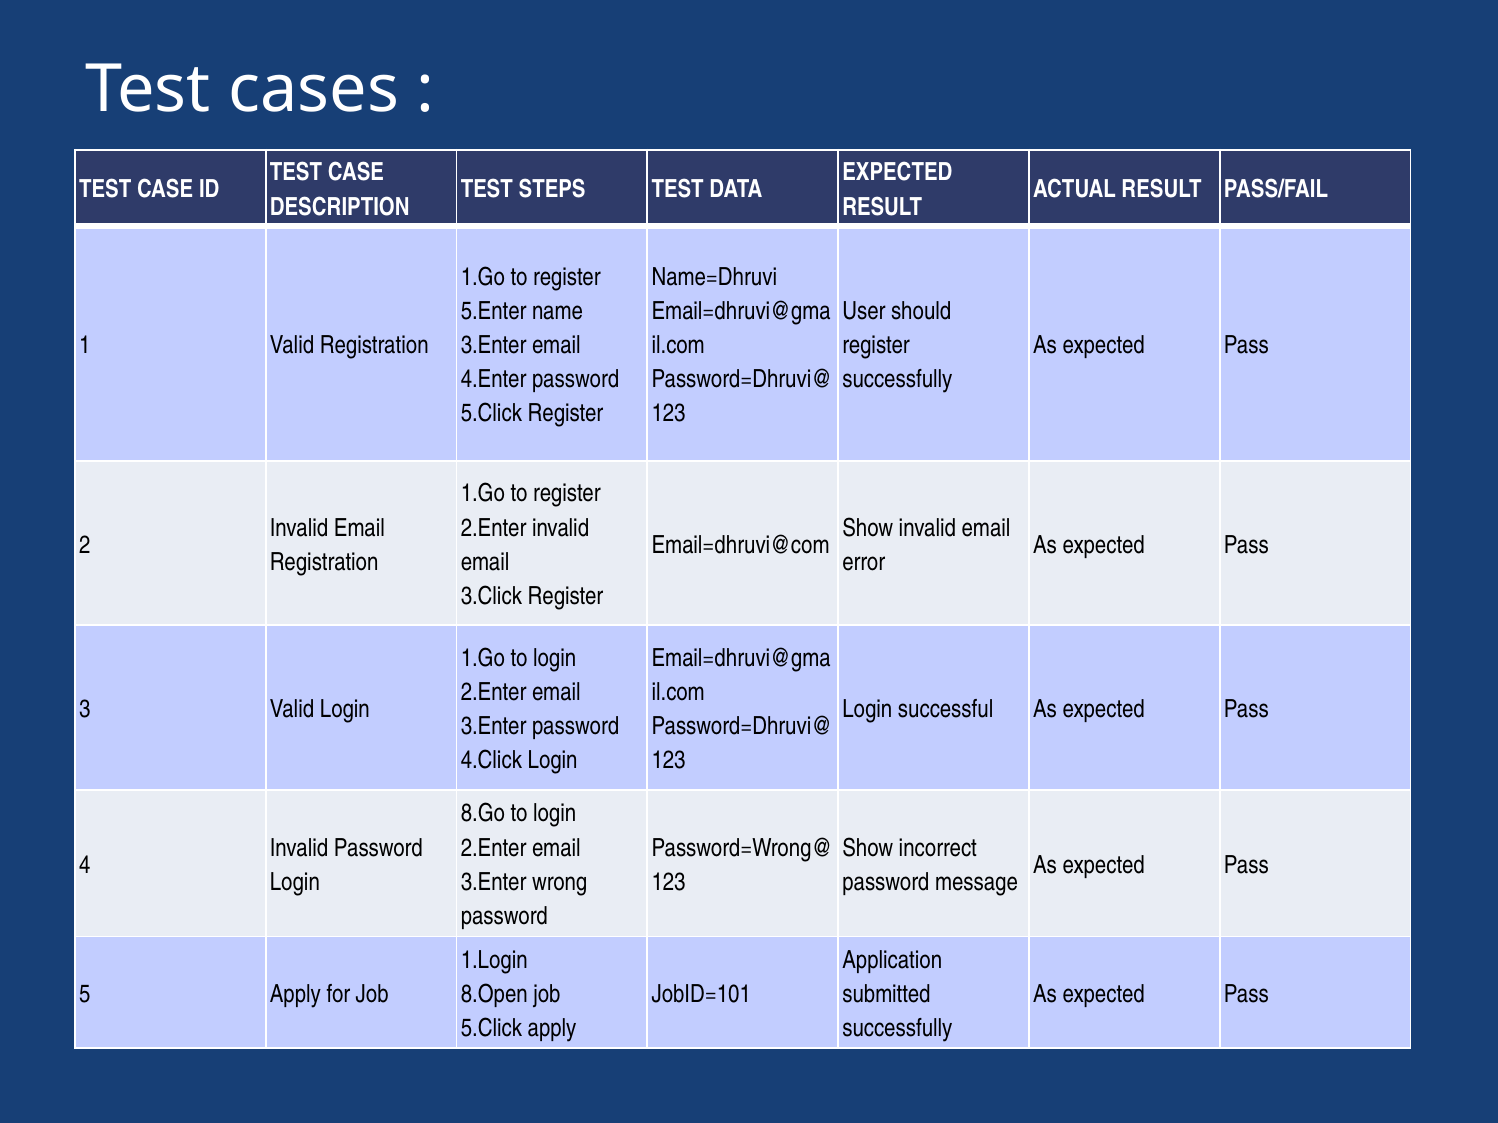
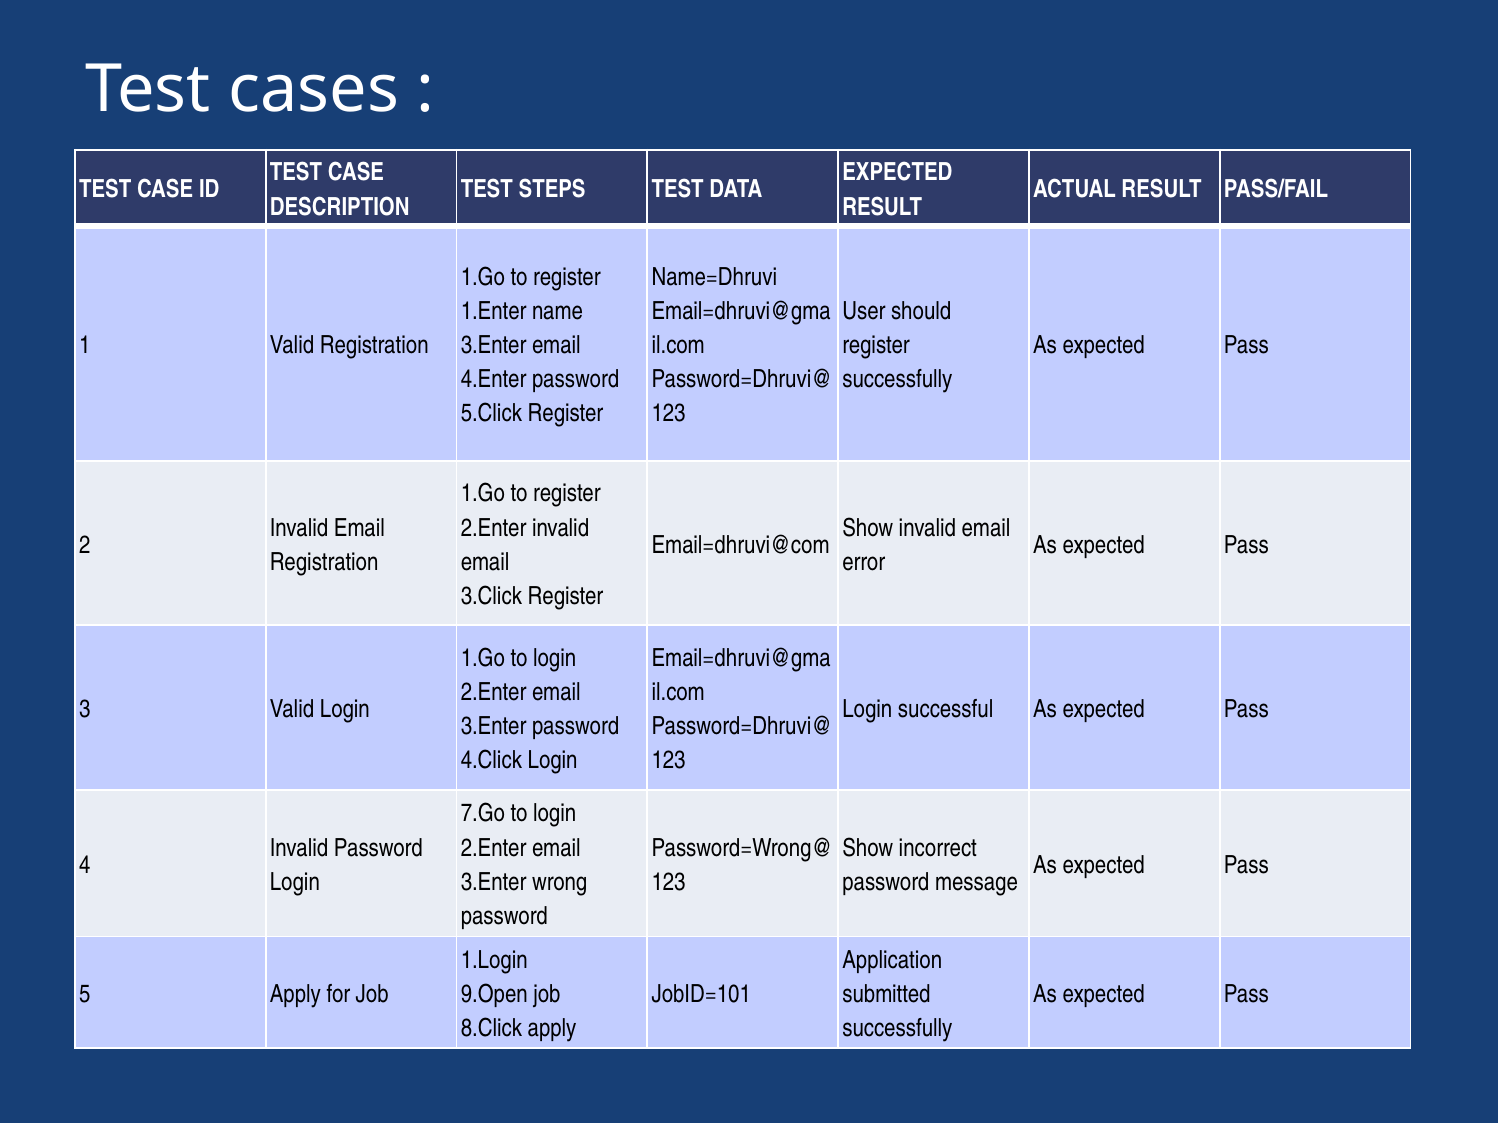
5.Enter: 5.Enter -> 1.Enter (494, 311)
8.Go: 8.Go -> 7.Go (483, 814)
8.Open: 8.Open -> 9.Open (494, 995)
5.Click: 5.Click -> 8.Click (491, 1029)
